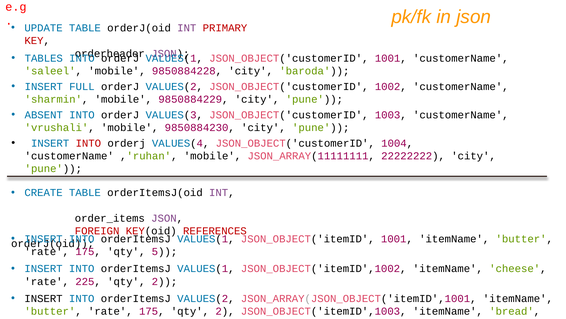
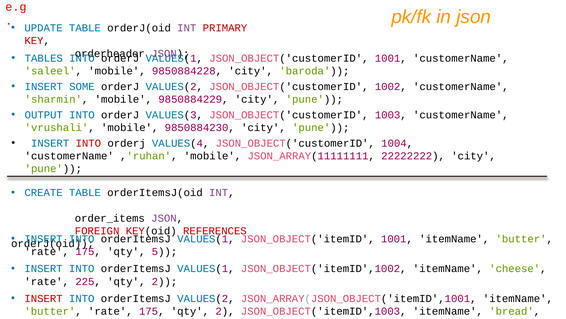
FULL: FULL -> SOME (82, 86)
ABSENT: ABSENT -> OUTPUT (44, 115)
INSERT colour: black -> red (44, 298)
